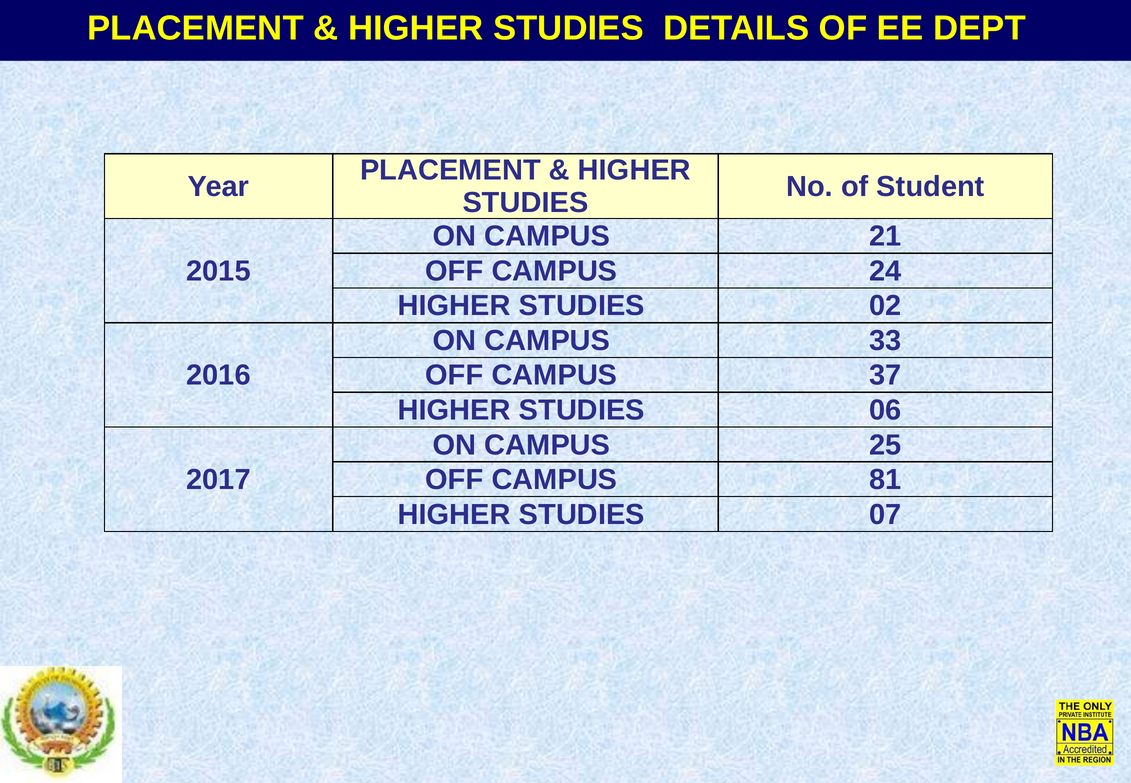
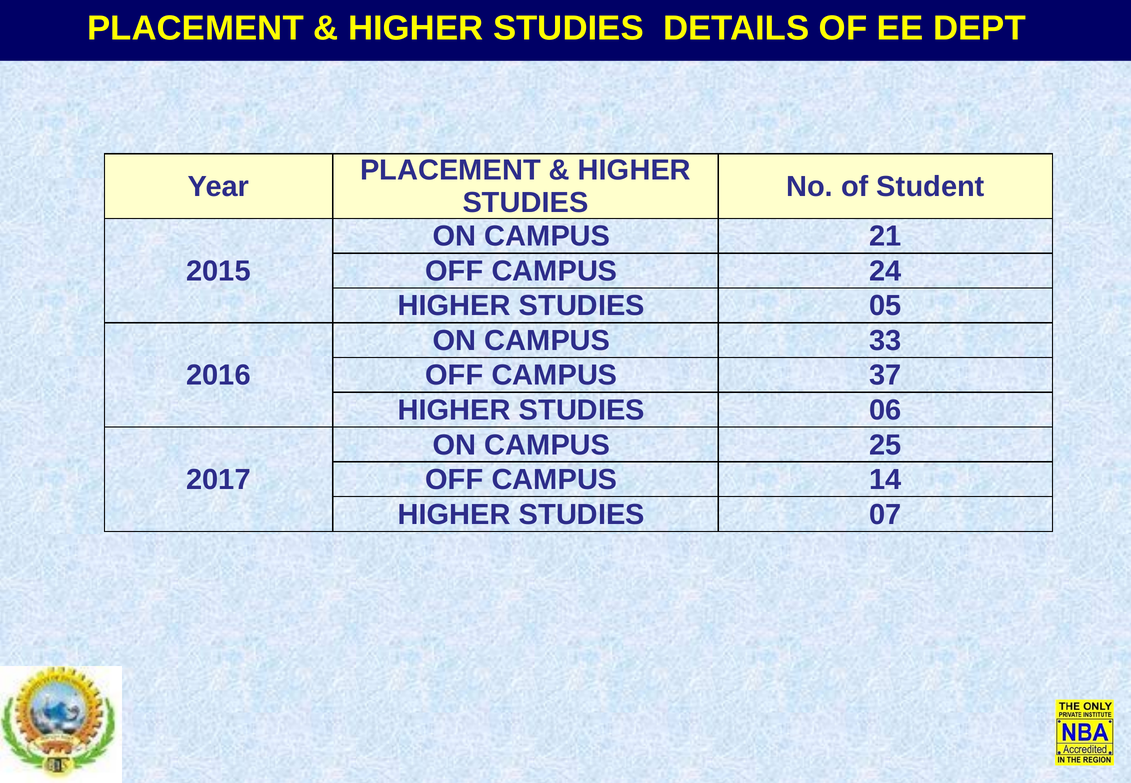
02: 02 -> 05 (885, 306)
81: 81 -> 14 (885, 480)
